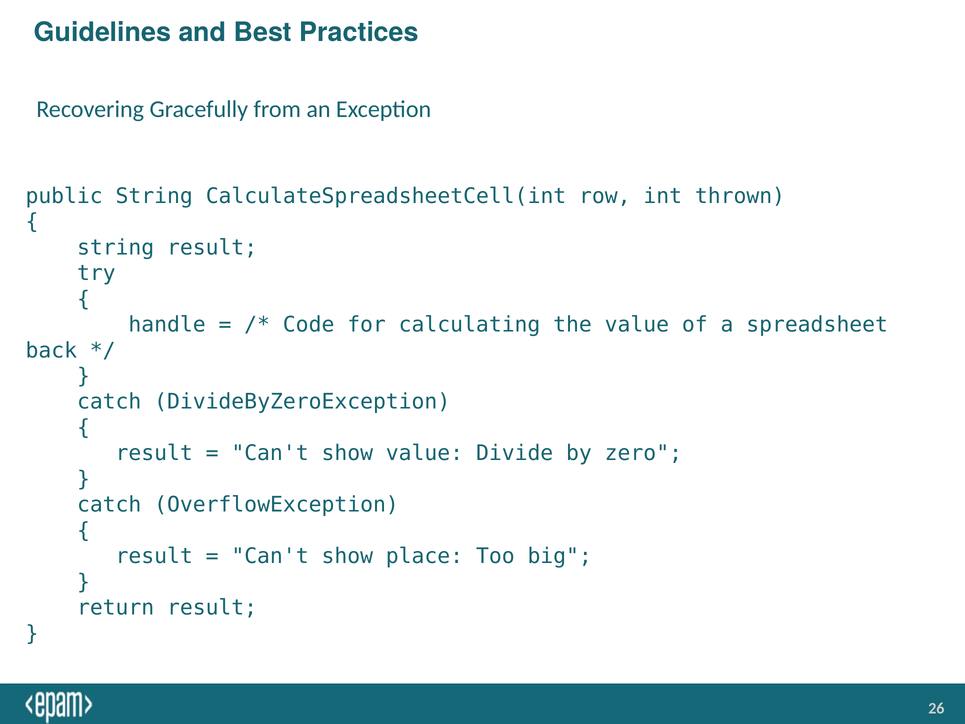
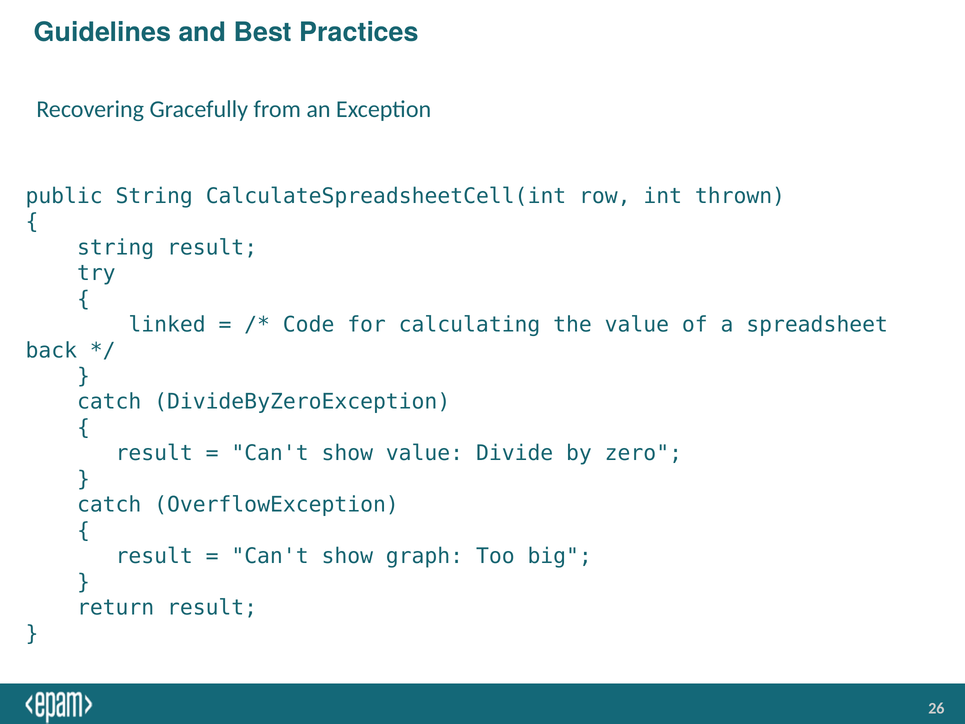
handle: handle -> linked (167, 325)
place: place -> graph (425, 556)
